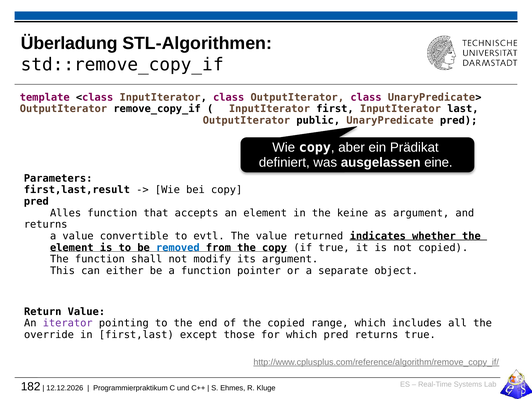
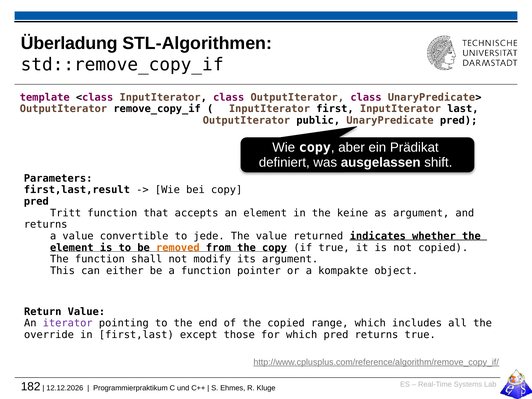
eine: eine -> shift (438, 162)
Alles: Alles -> Tritt (66, 213)
evtl: evtl -> jede (209, 236)
removed colour: blue -> orange (178, 248)
separate: separate -> kompakte (343, 271)
